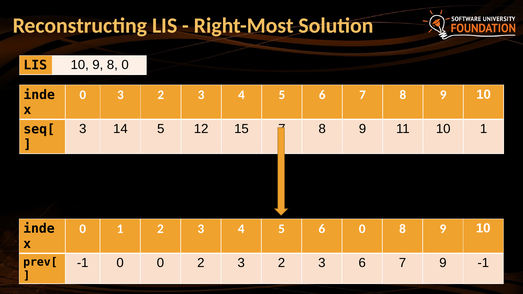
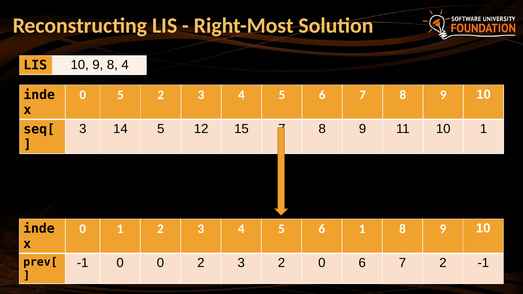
8 0: 0 -> 4 (125, 65)
0 3: 3 -> 5 (120, 95)
6 0: 0 -> 1 (362, 229)
2 3 2 3: 3 -> 0 (322, 263)
7 9: 9 -> 2 (443, 263)
